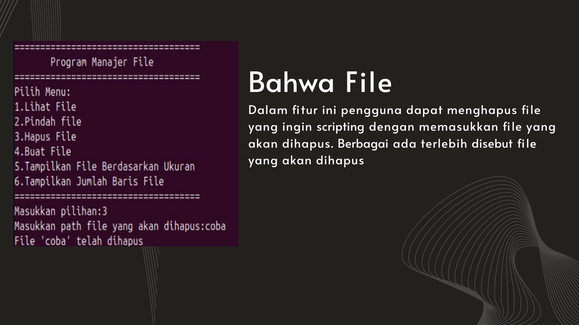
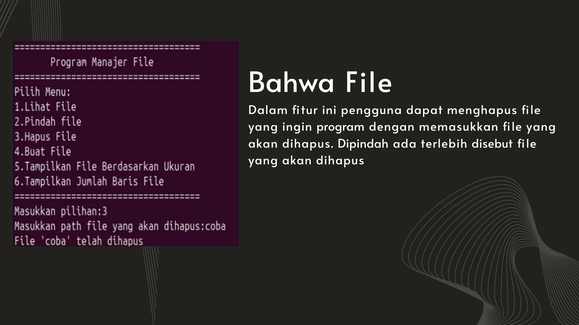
scripting: scripting -> program (341, 127)
Berbagai: Berbagai -> Dipindah (363, 144)
